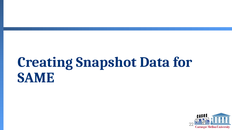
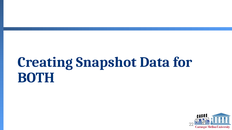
SAME: SAME -> BOTH (36, 78)
